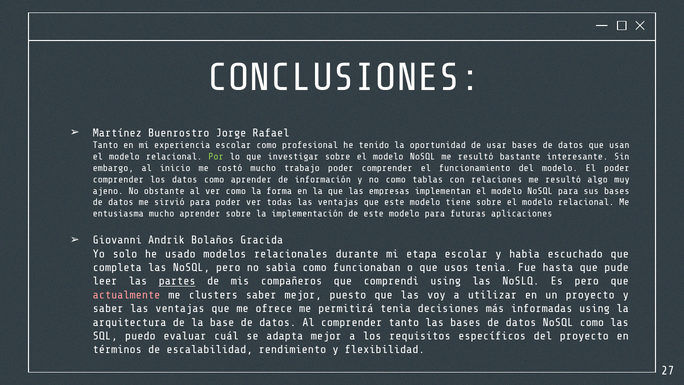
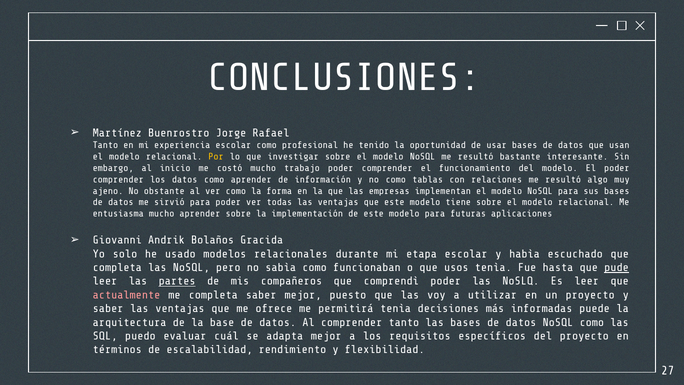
Por colour: light green -> yellow (216, 157)
pude underline: none -> present (617, 267)
comprendì using: using -> poder (446, 281)
Es pero: pero -> leer (587, 281)
me clusters: clusters -> completa (213, 295)
informadas using: using -> puede (595, 308)
